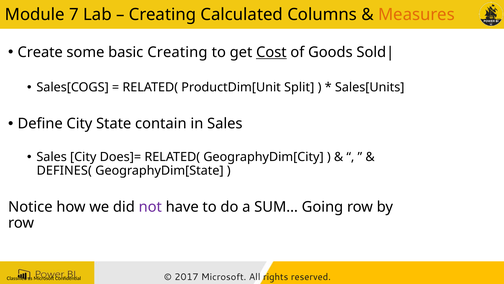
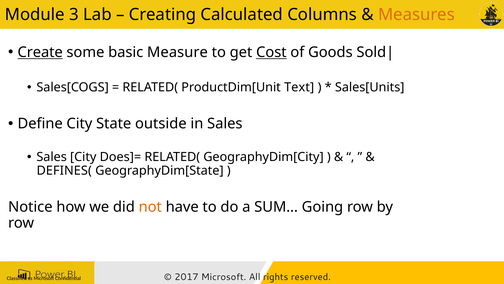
7: 7 -> 3 (74, 15)
Create underline: none -> present (40, 52)
basic Creating: Creating -> Measure (177, 52)
Split: Split -> Text (299, 87)
contain: contain -> outside (161, 124)
not colour: purple -> orange (150, 207)
